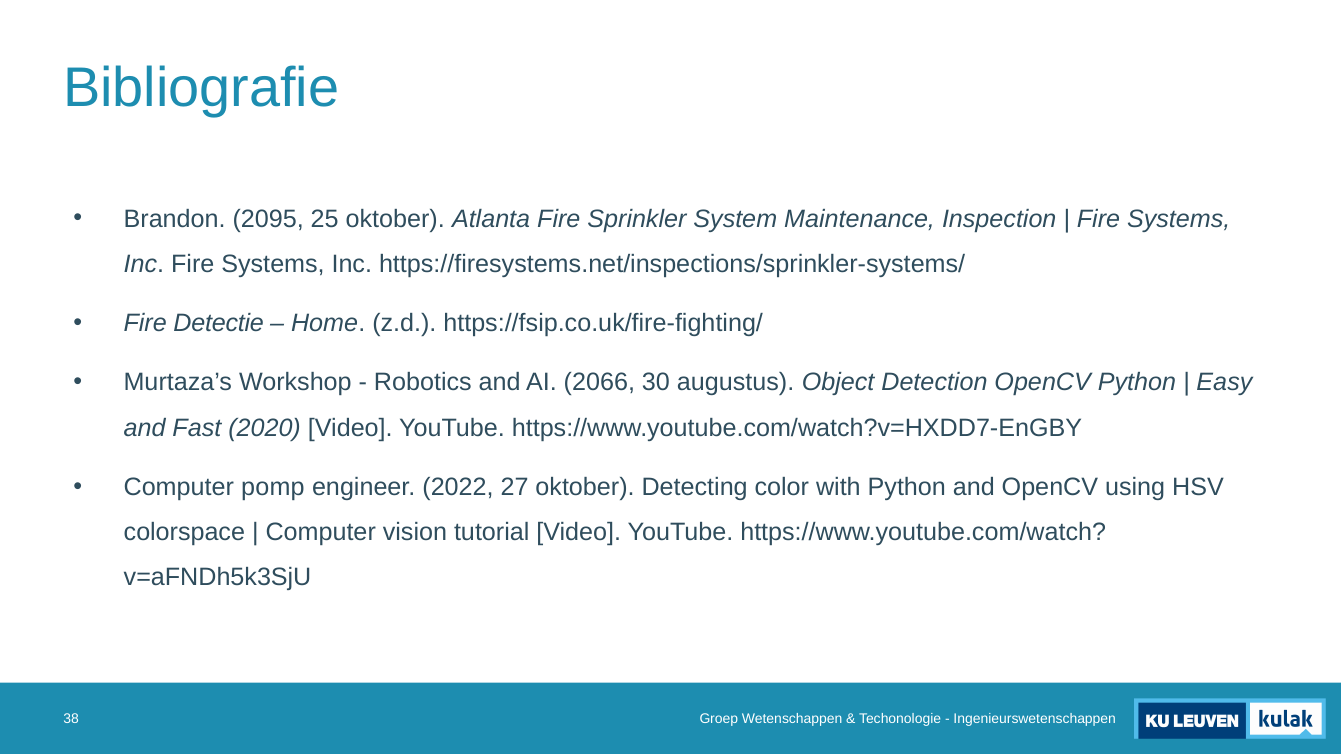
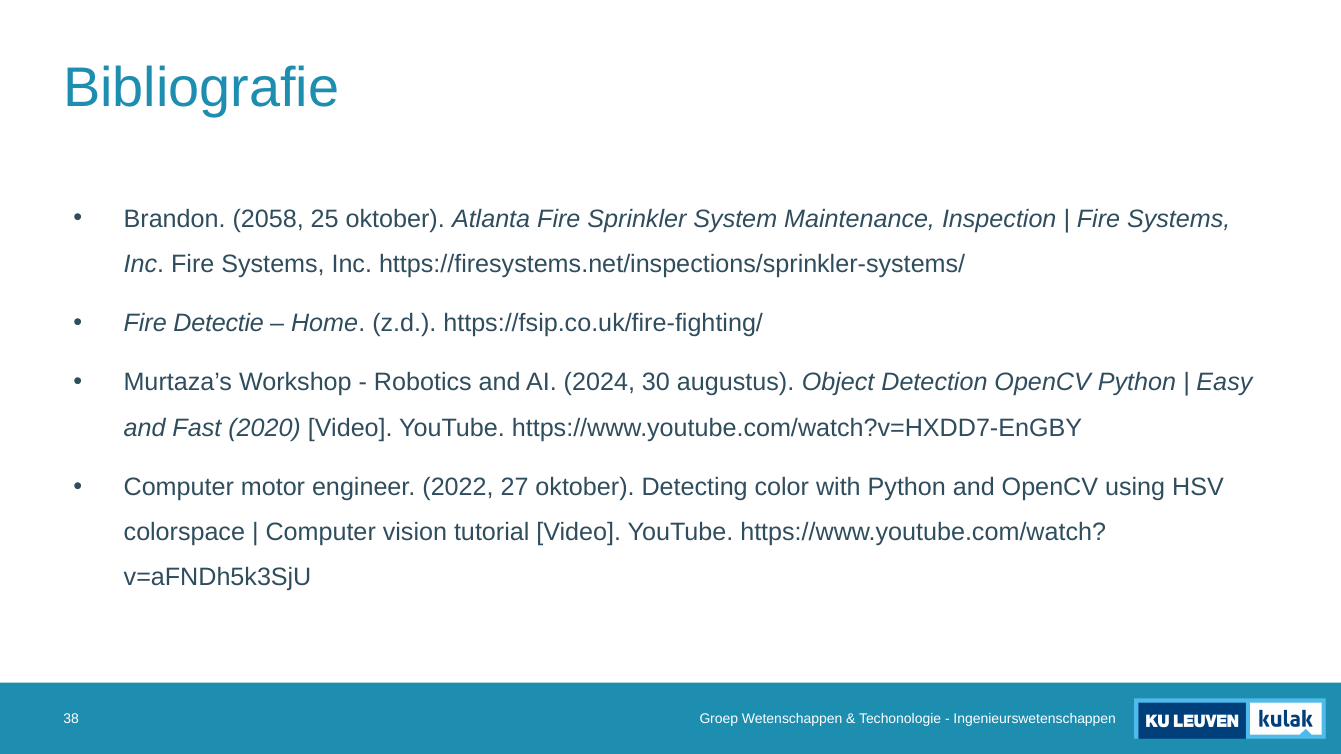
2095: 2095 -> 2058 (268, 219)
2066: 2066 -> 2024 (599, 383)
pomp: pomp -> motor (273, 487)
